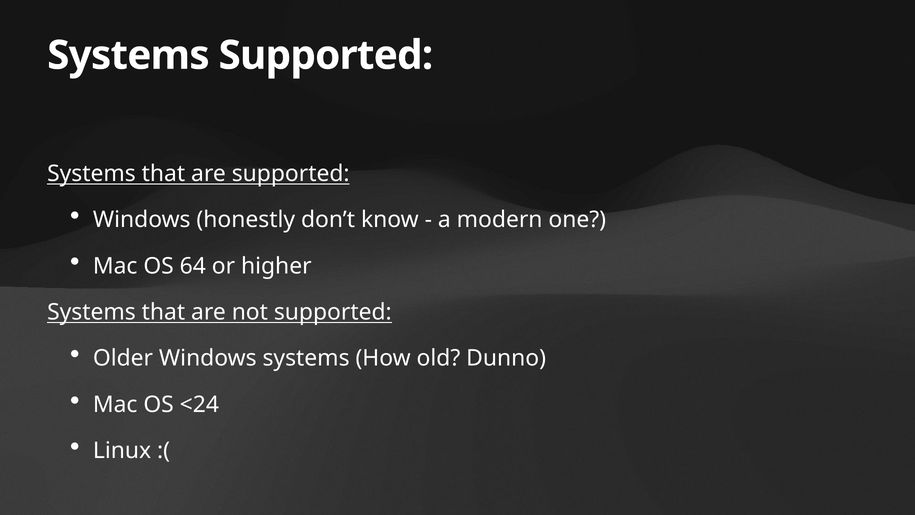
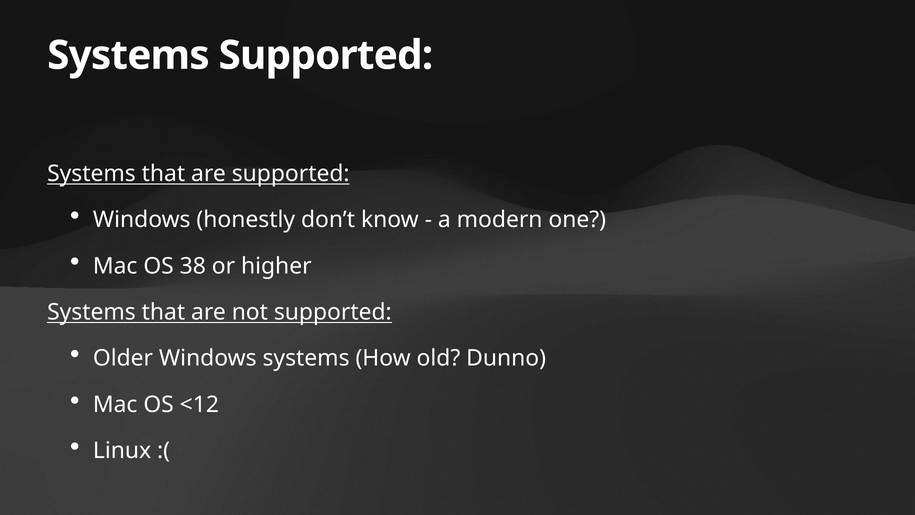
64: 64 -> 38 (193, 266)
<24: <24 -> <12 (199, 404)
